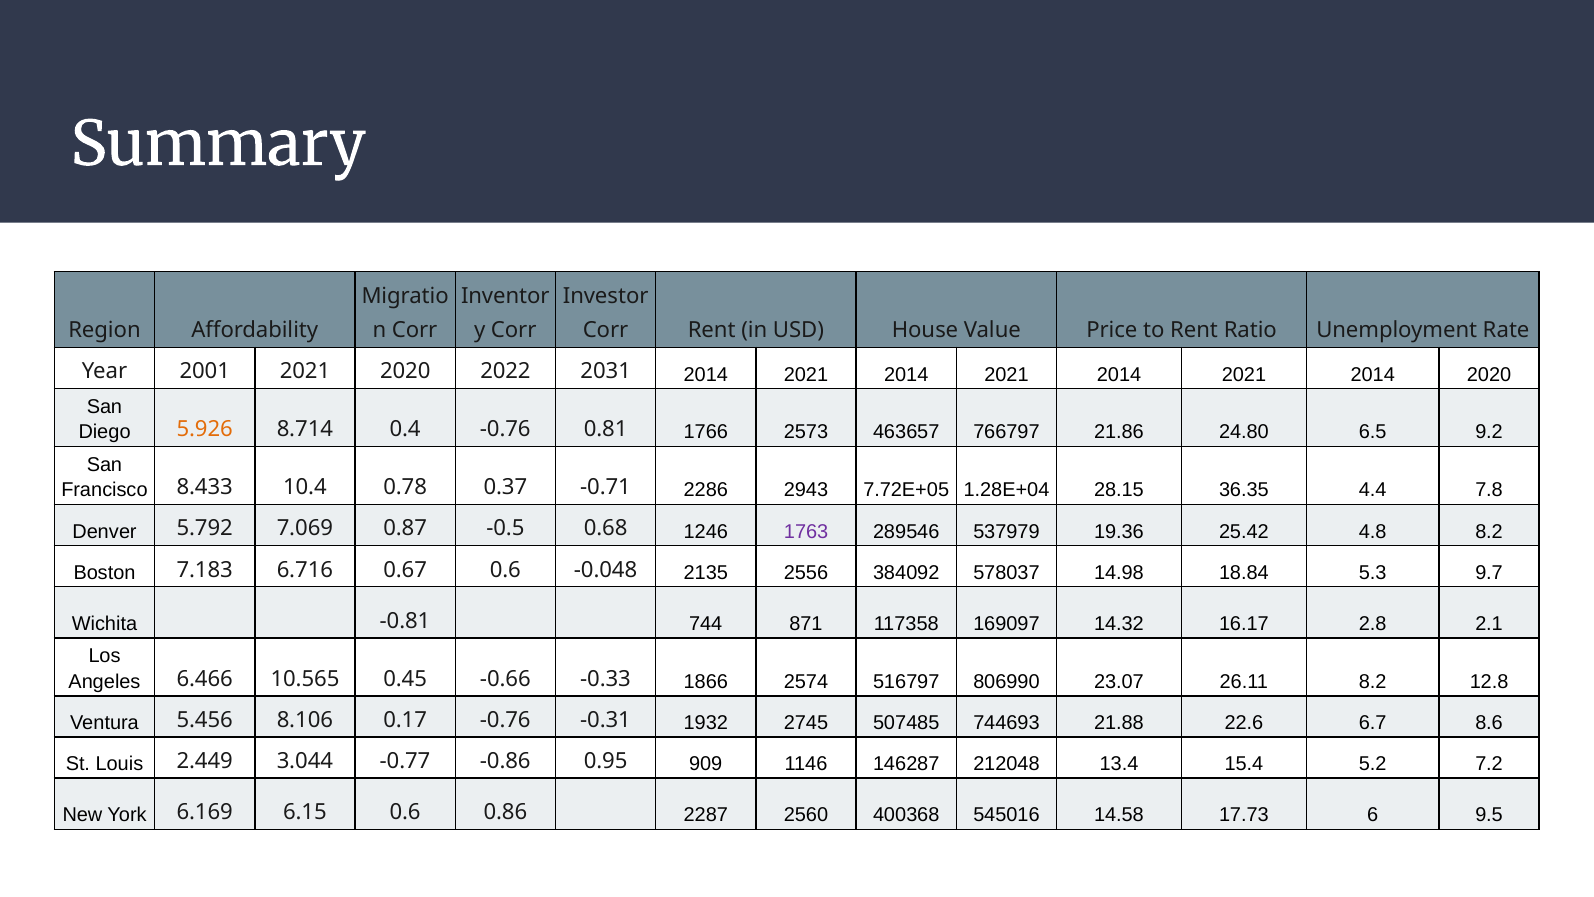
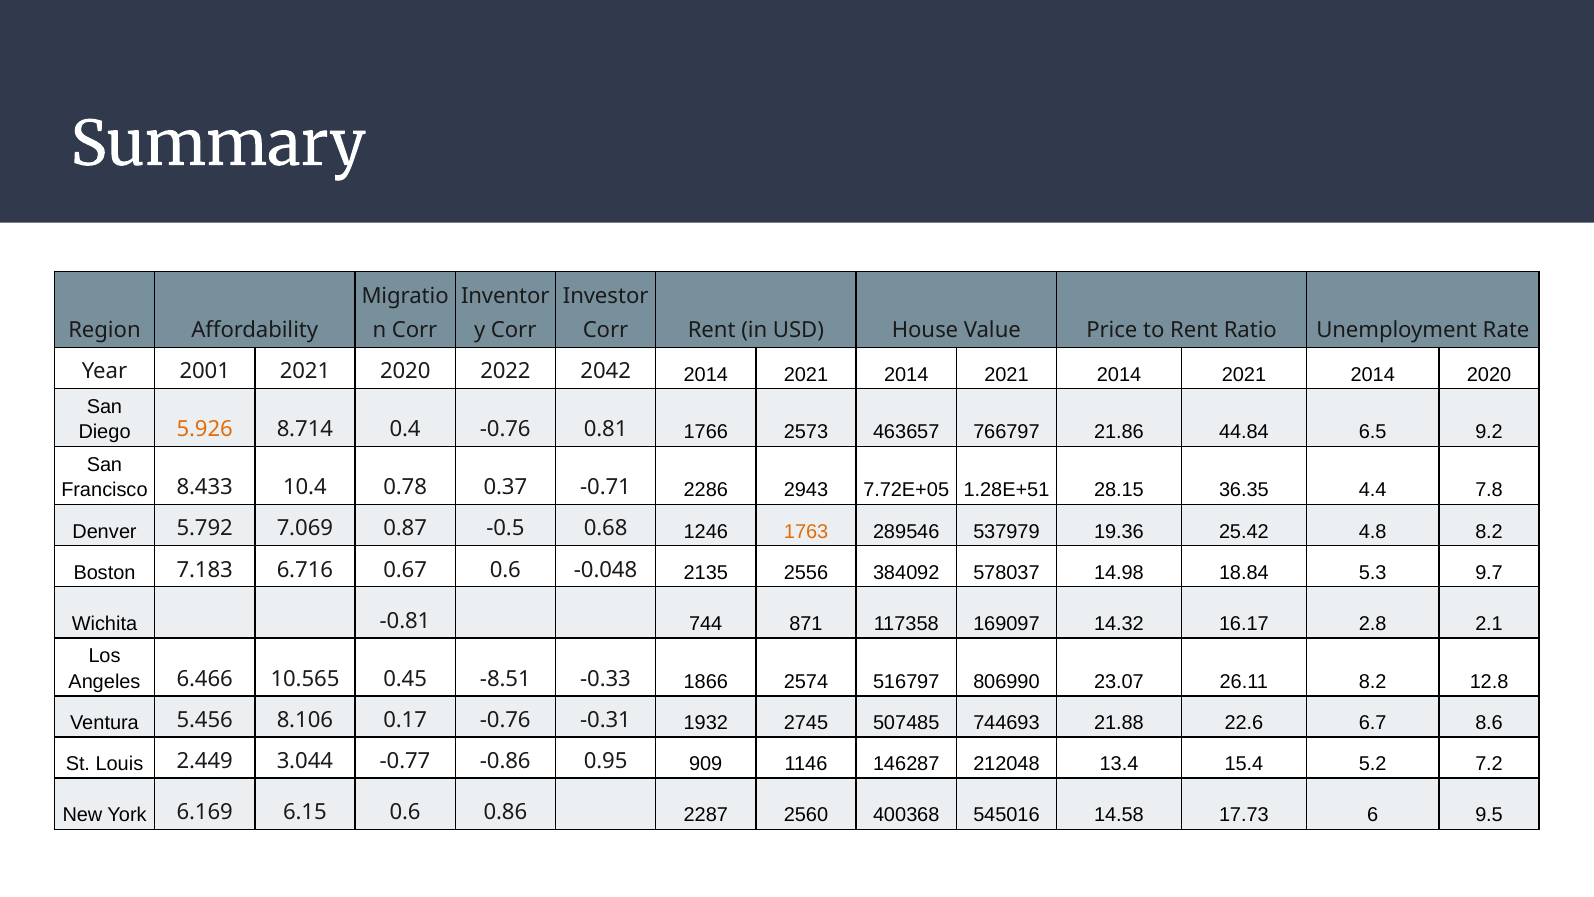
2031: 2031 -> 2042 (606, 371)
24.80: 24.80 -> 44.84 (1244, 432)
1.28E+04: 1.28E+04 -> 1.28E+51 (1006, 490)
1763 colour: purple -> orange (806, 531)
-0.66: -0.66 -> -8.51 (505, 679)
